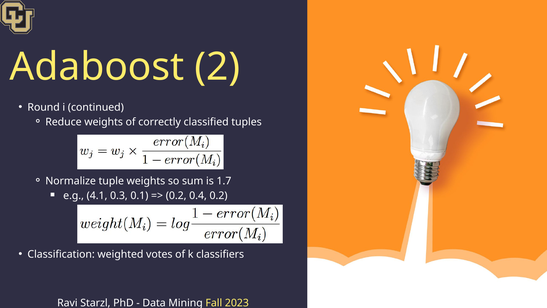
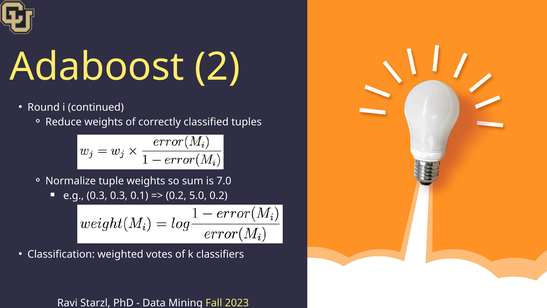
1.7: 1.7 -> 7.0 (224, 181)
e.g 4.1: 4.1 -> 0.3 (97, 195)
0.4: 0.4 -> 5.0 (198, 195)
